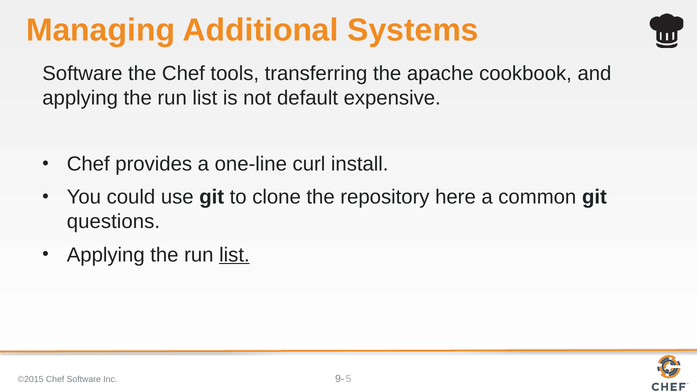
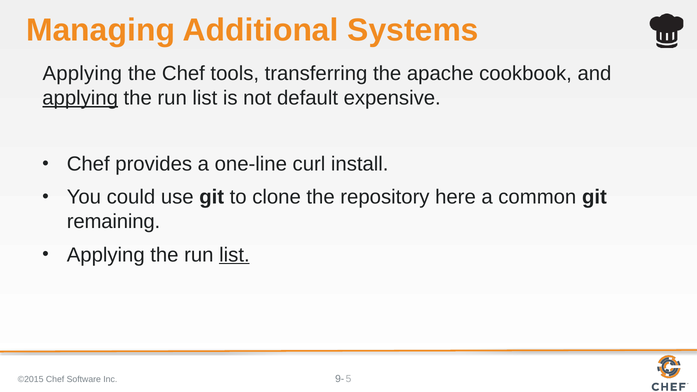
Software: Software -> Applying (82, 73)
applying underline: none -> present (80, 98)
questions: questions -> remaining (114, 222)
